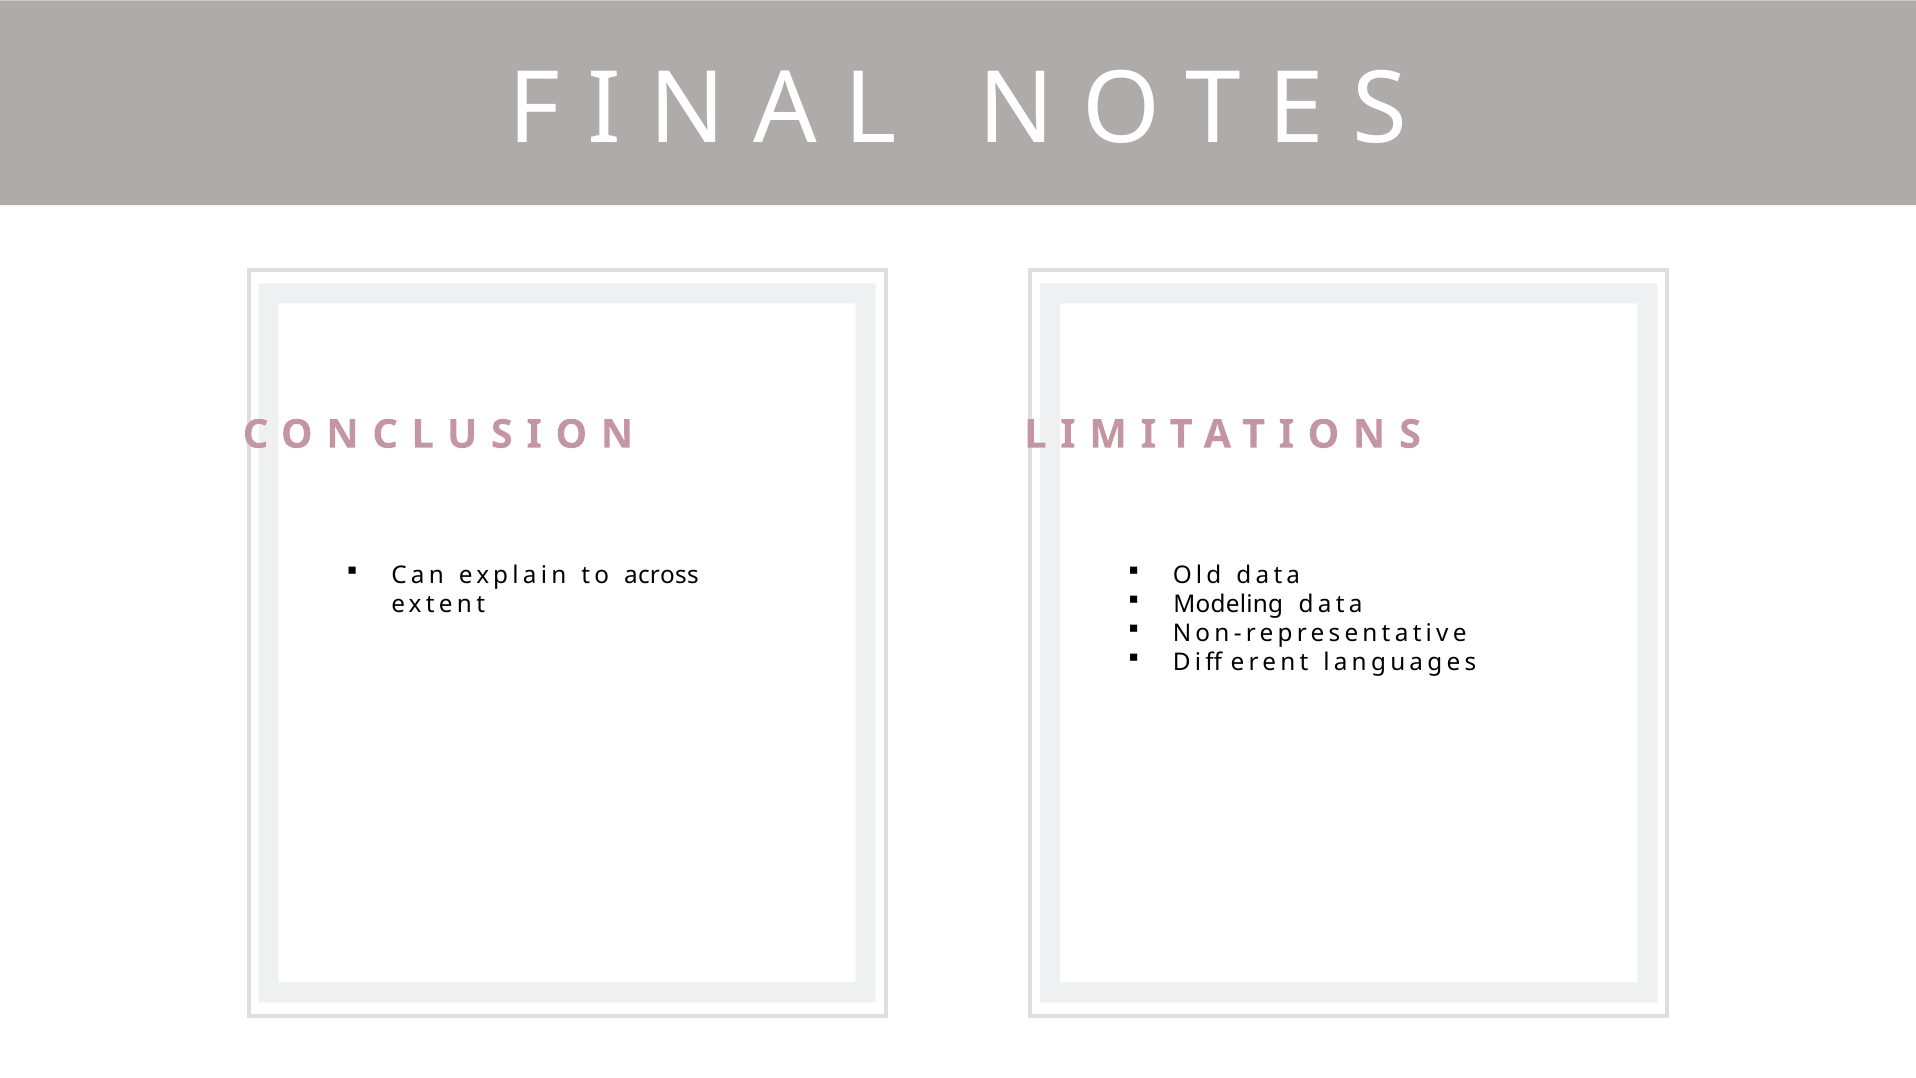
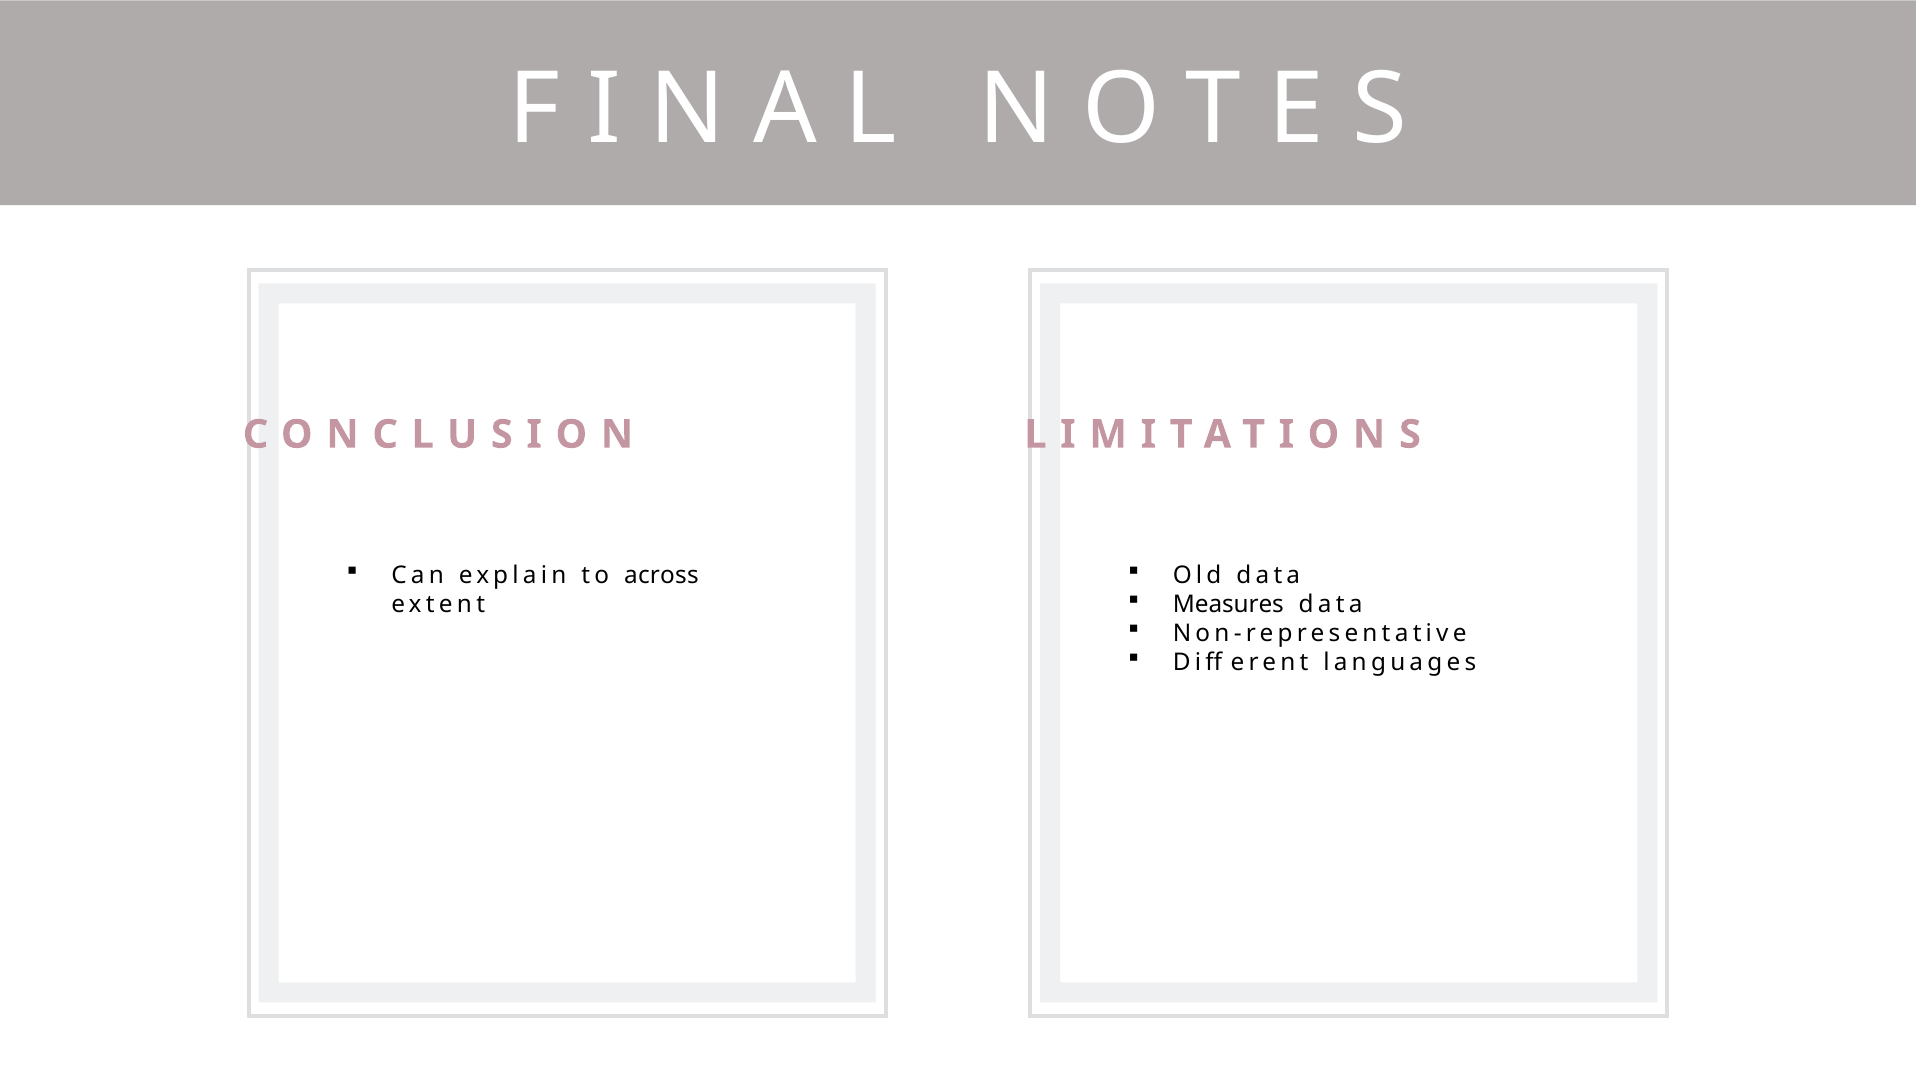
Modeling: Modeling -> Measures (1228, 604)
